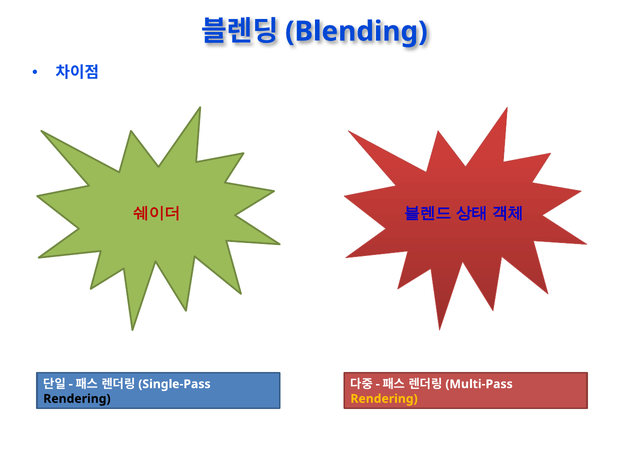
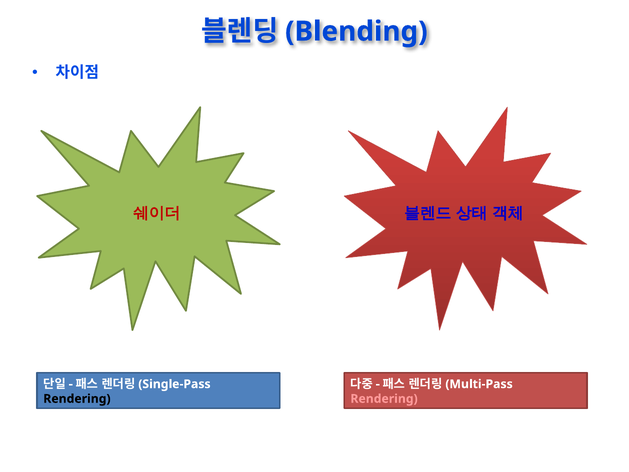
Rendering colour: yellow -> pink (384, 399)
